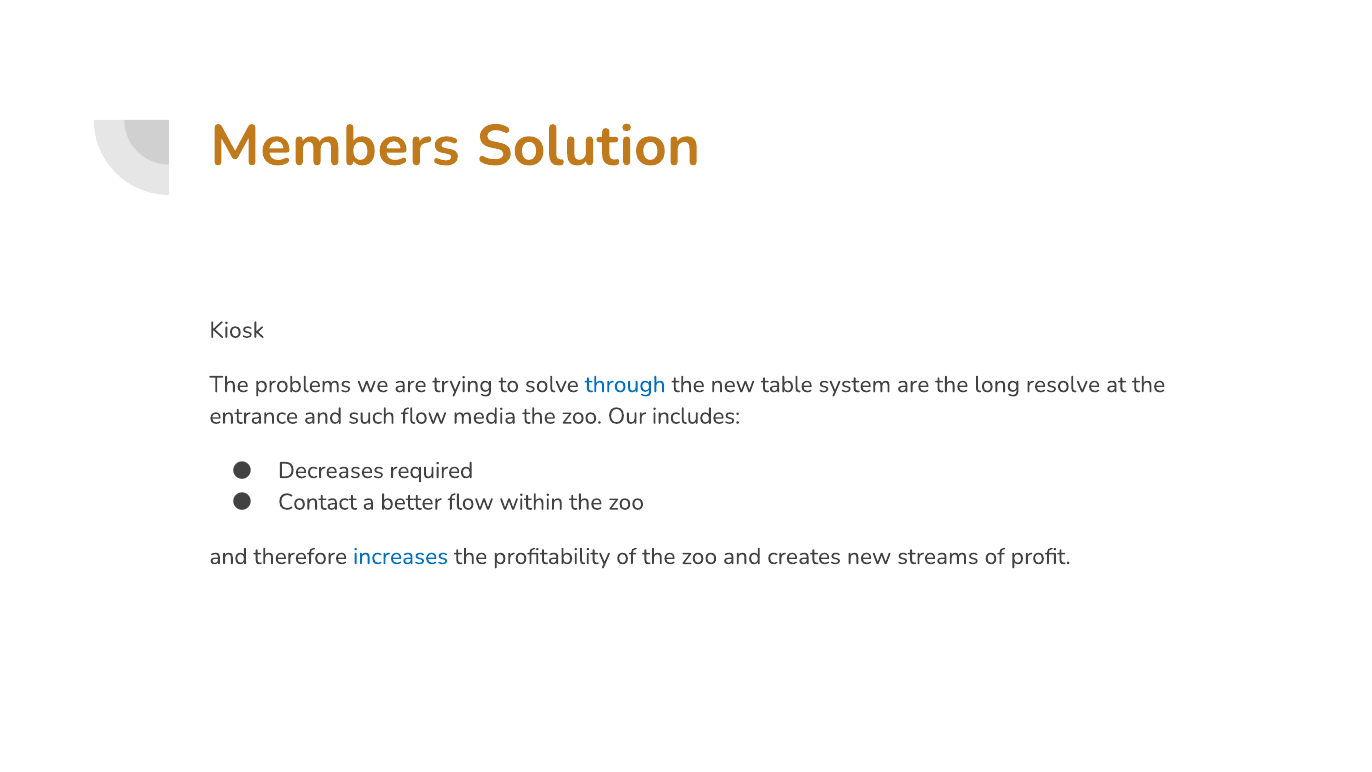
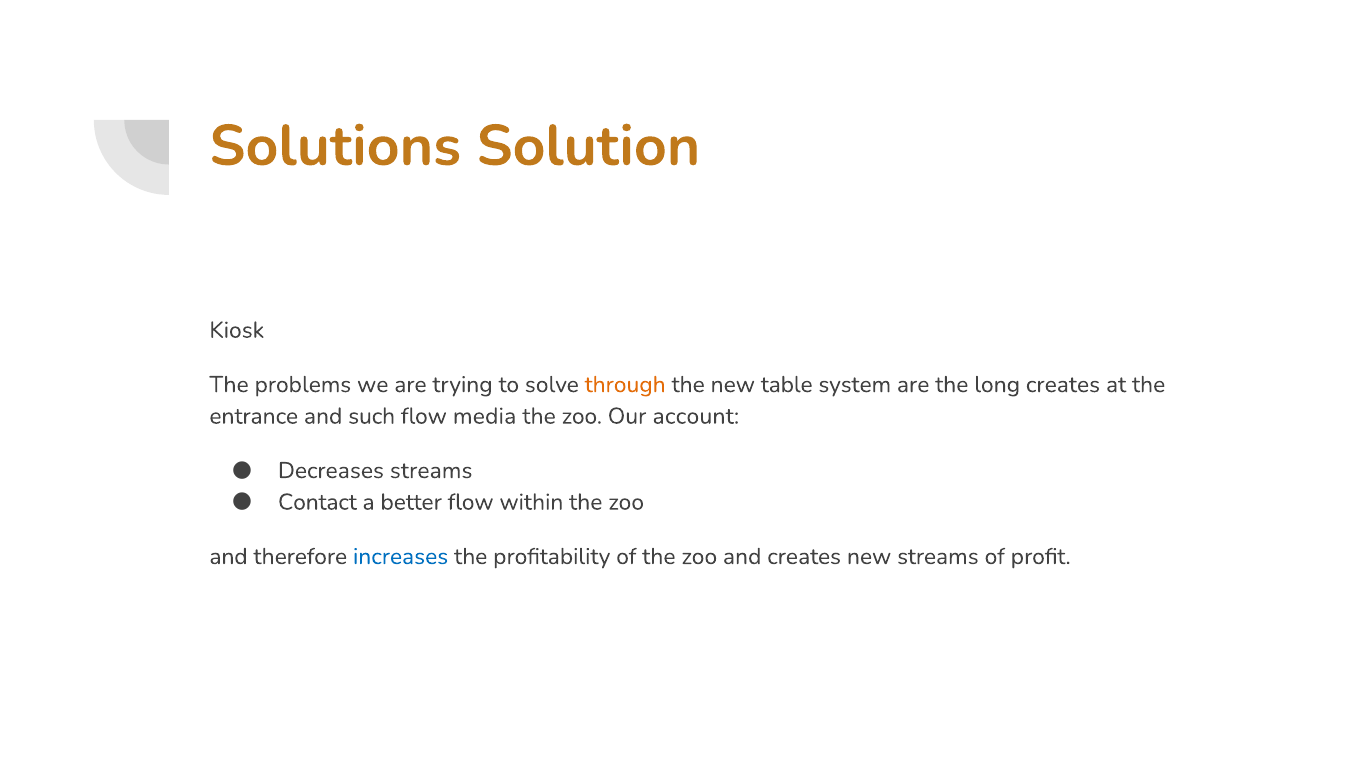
Members: Members -> Solutions (335, 146)
through colour: blue -> orange (625, 384)
long resolve: resolve -> creates (1063, 384)
includes: includes -> account (696, 416)
Decreases required: required -> streams (431, 470)
